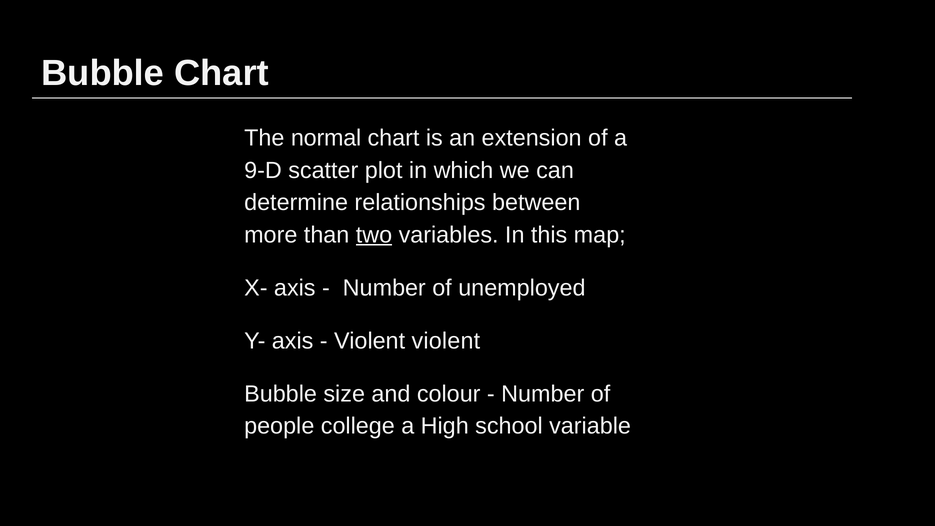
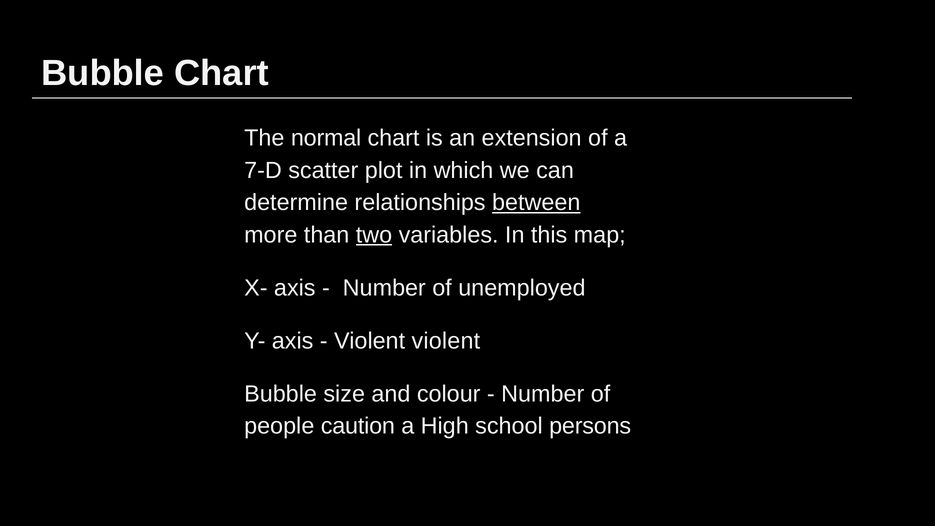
9-D: 9-D -> 7-D (263, 170)
between underline: none -> present (536, 203)
college: college -> caution (358, 426)
variable: variable -> persons (590, 426)
